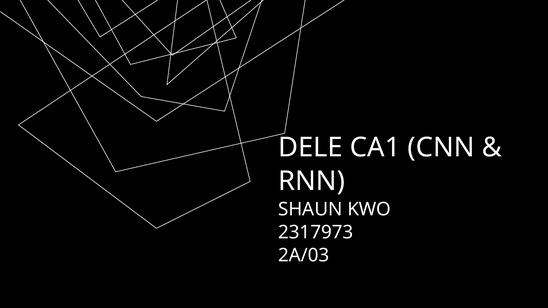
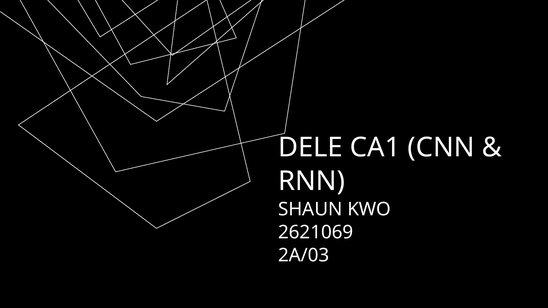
2317973: 2317973 -> 2621069 (316, 232)
